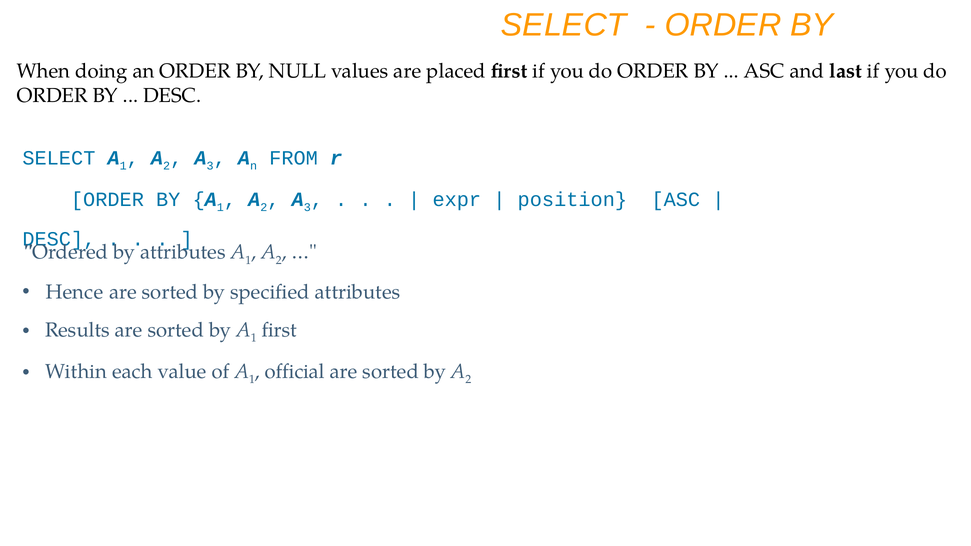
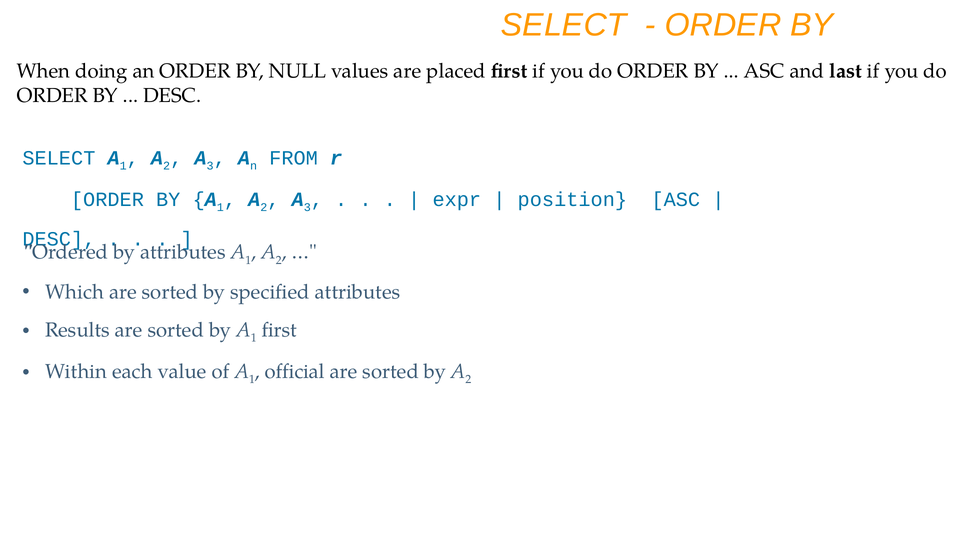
Hence: Hence -> Which (75, 292)
